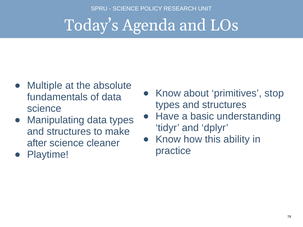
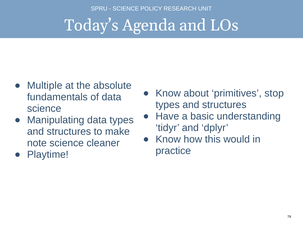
ability: ability -> would (237, 140)
after: after -> note (37, 143)
